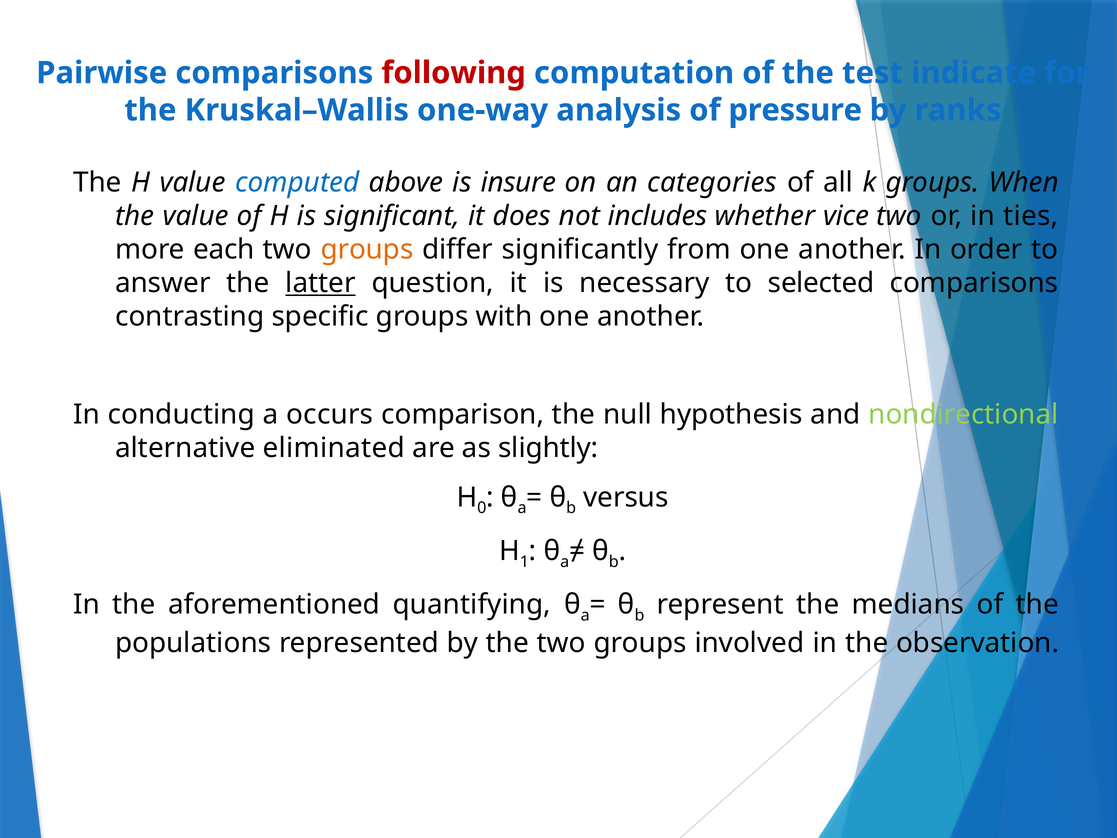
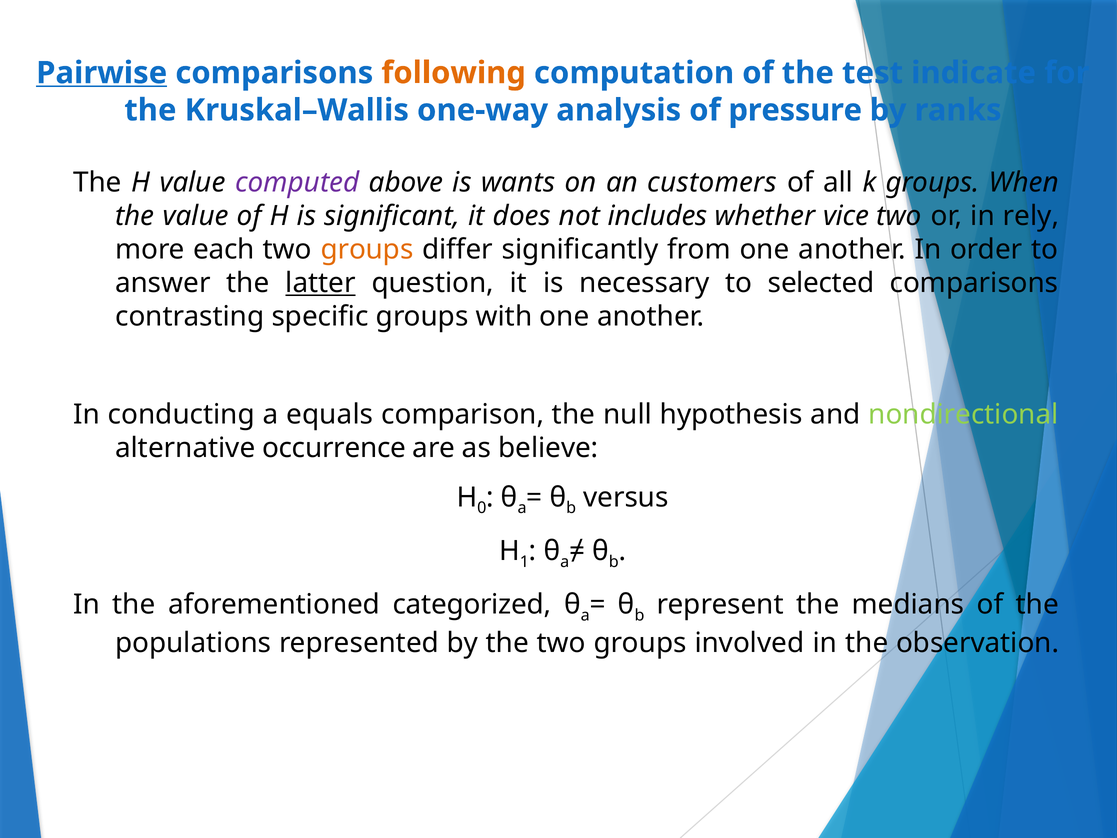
Pairwise underline: none -> present (102, 73)
following colour: red -> orange (454, 73)
computed colour: blue -> purple (297, 183)
insure: insure -> wants (518, 183)
categories: categories -> customers (712, 183)
ties: ties -> rely (1031, 216)
occurs: occurs -> equals (330, 415)
eliminated: eliminated -> occurrence (334, 448)
slightly: slightly -> believe (548, 448)
quantifying: quantifying -> categorized (472, 604)
